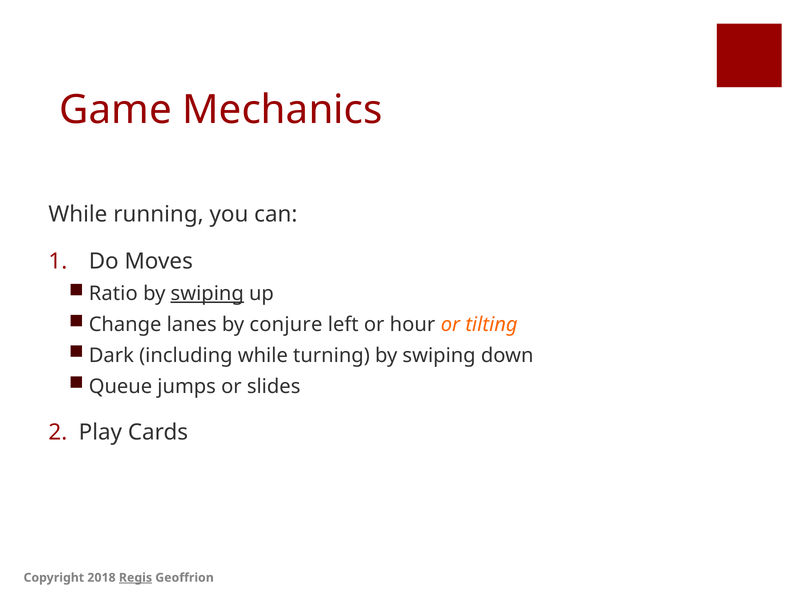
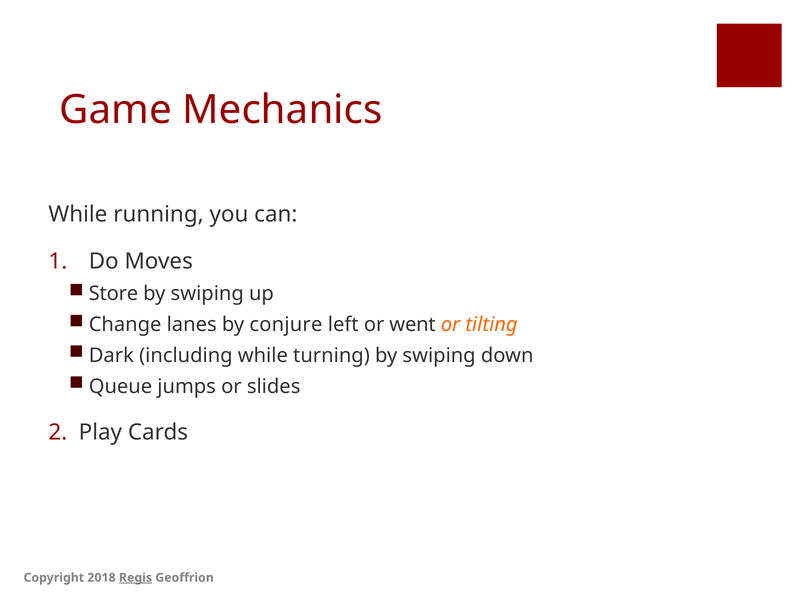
Ratio: Ratio -> Store (113, 293)
swiping underline: present -> none (207, 293)
hour: hour -> went (413, 324)
